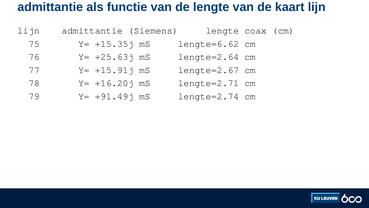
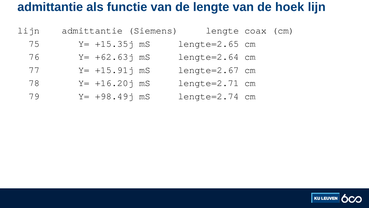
kaart: kaart -> hoek (290, 7)
lengte=6.62: lengte=6.62 -> lengte=2.65 (208, 44)
+25.63j: +25.63j -> +62.63j (114, 57)
+91.49j: +91.49j -> +98.49j (114, 96)
